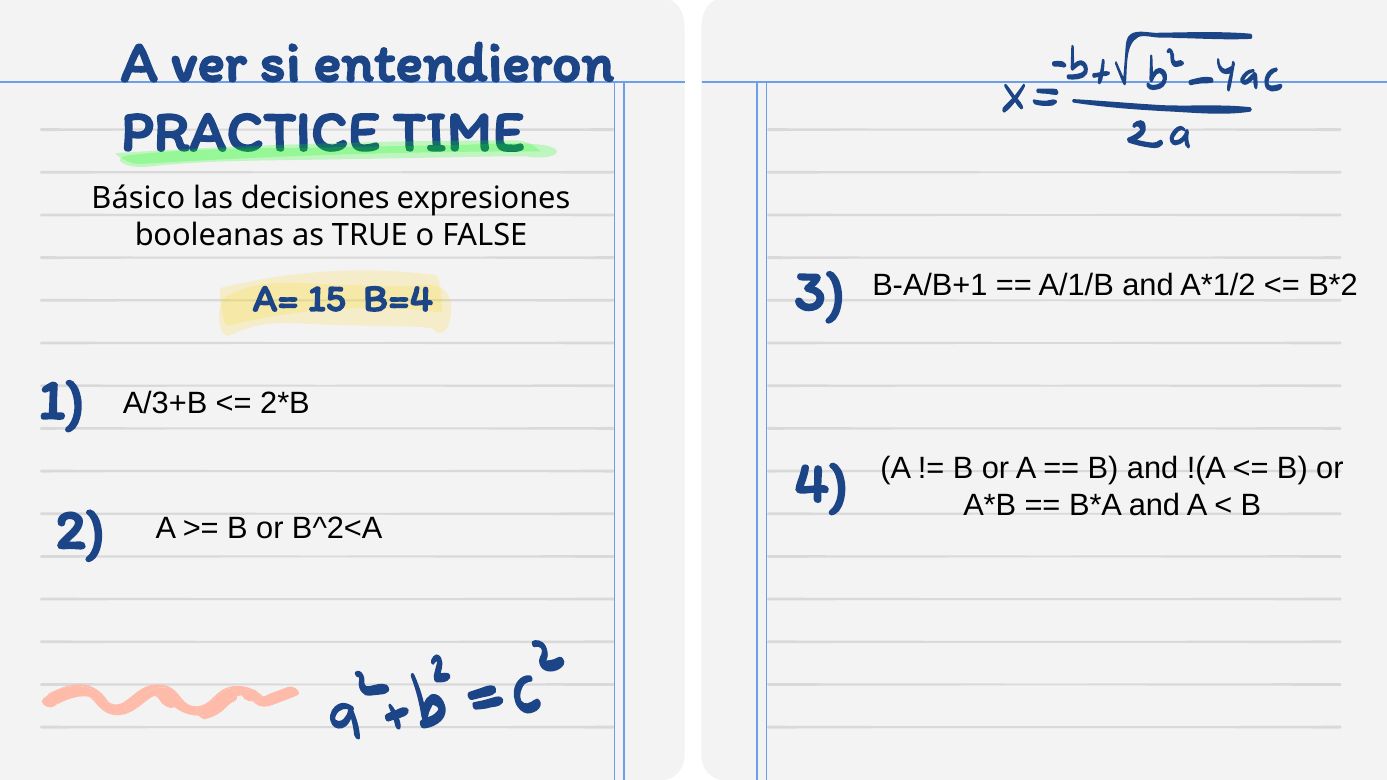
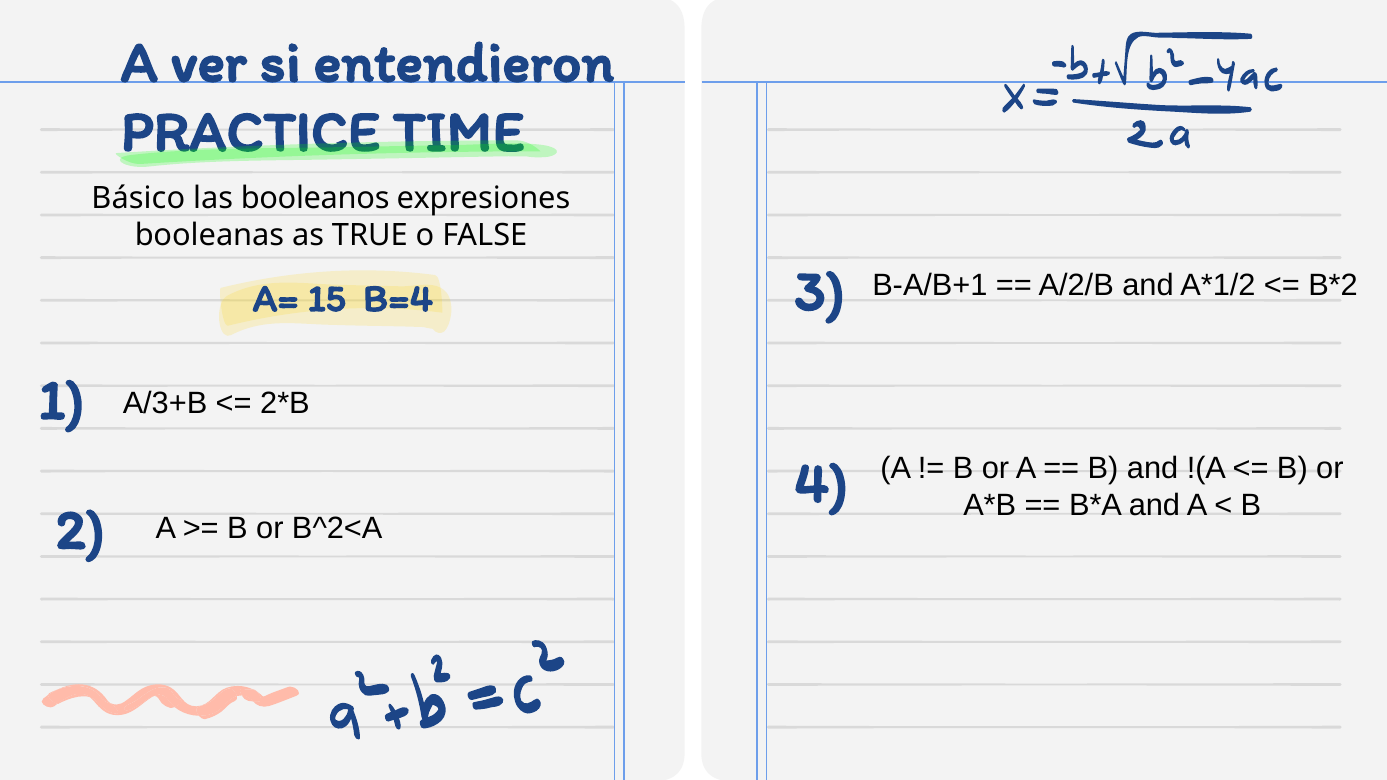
decisiones: decisiones -> booleanos (315, 199)
A/1/B: A/1/B -> A/2/B (1076, 286)
